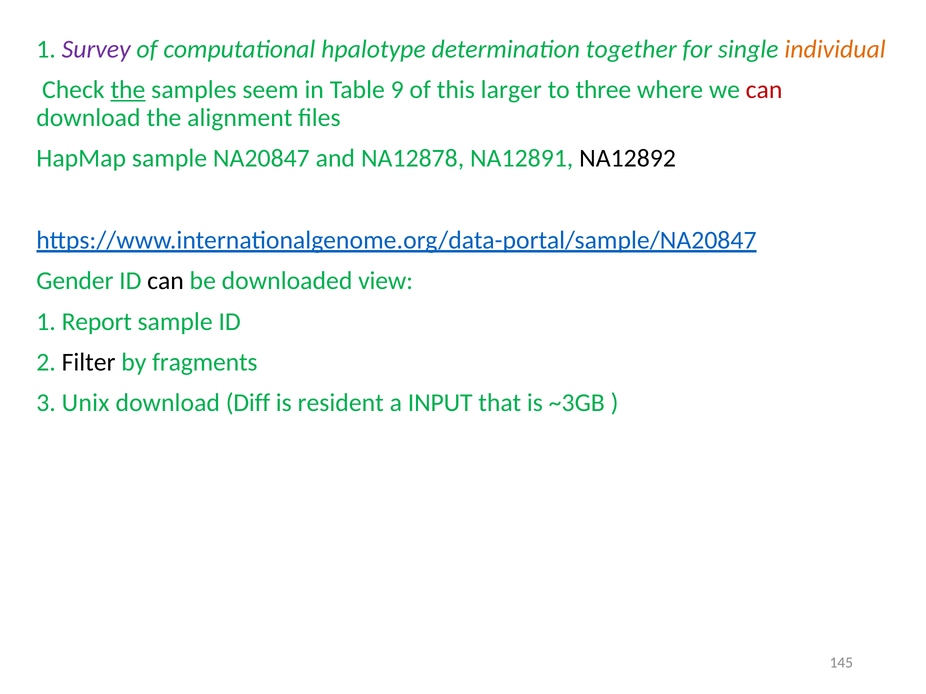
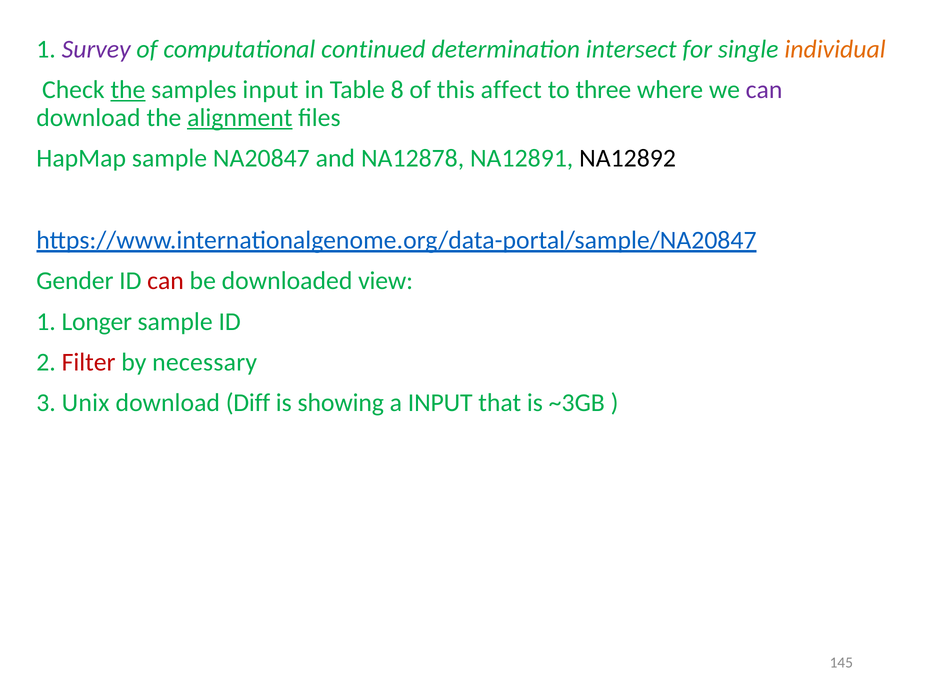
hpalotype: hpalotype -> continued (373, 49)
together: together -> intersect (631, 49)
samples seem: seem -> input (270, 90)
9: 9 -> 8 (397, 90)
larger: larger -> affect (511, 90)
can colour: red -> purple (764, 90)
alignment underline: none -> present (240, 118)
can colour: black -> red (166, 281)
Report: Report -> Longer (97, 322)
Filter colour: black -> red (89, 362)
fragments: fragments -> necessary (205, 362)
resident: resident -> showing (341, 403)
